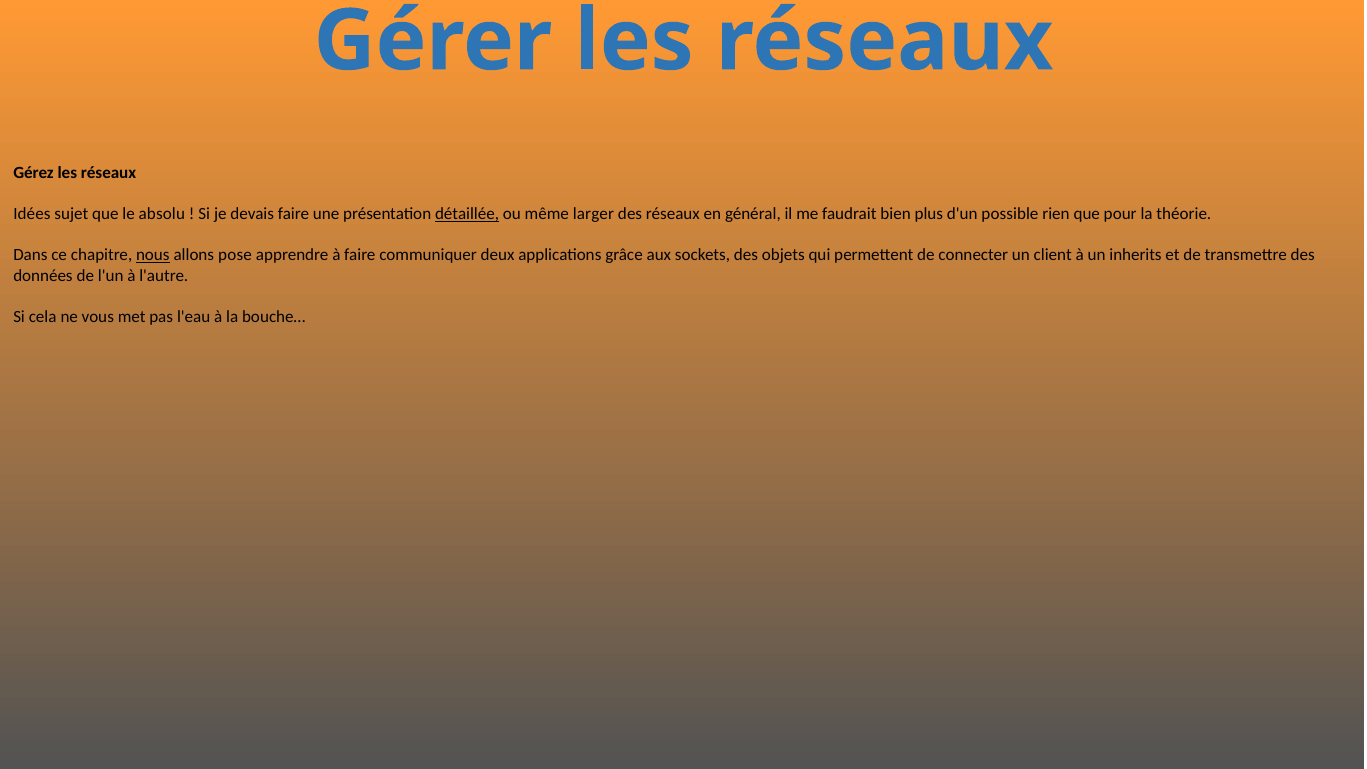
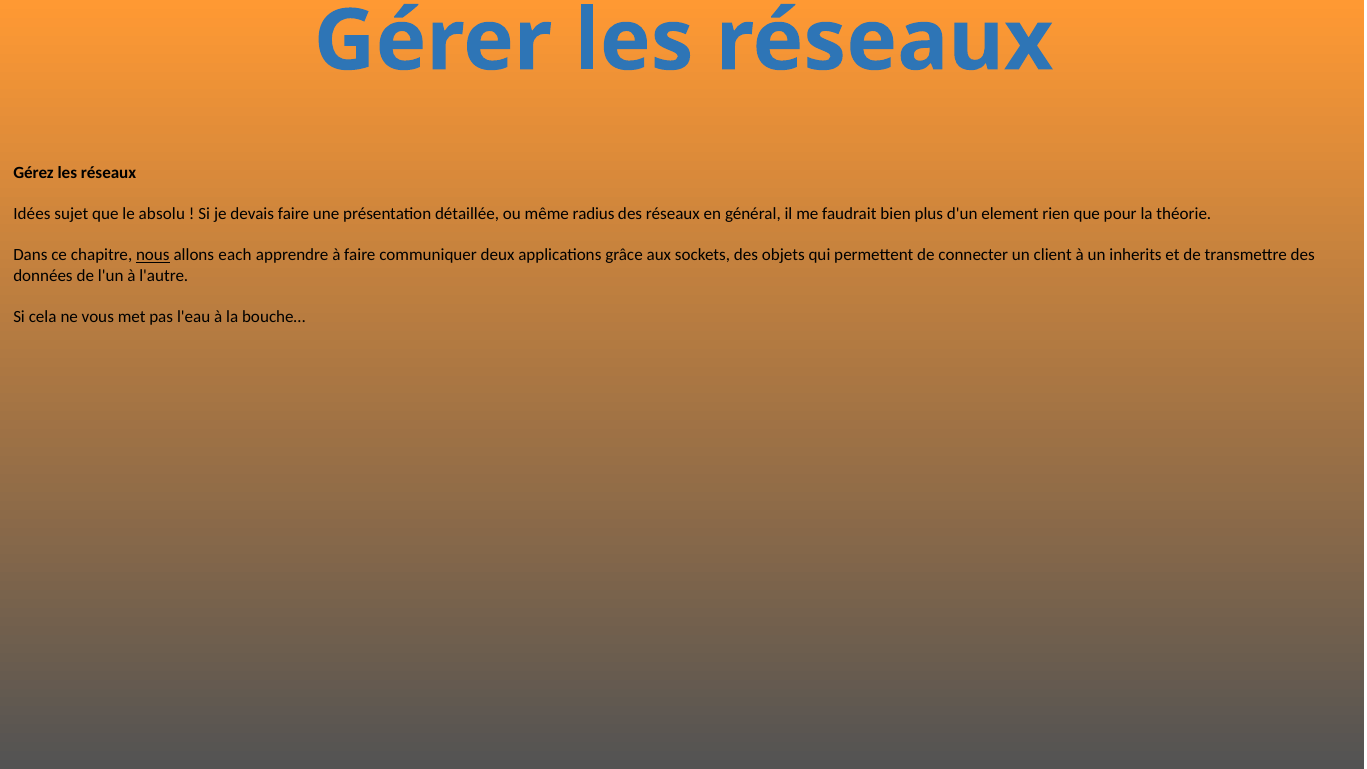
détaillée underline: present -> none (467, 214)
larger: larger -> radius (594, 214)
possible: possible -> element (1010, 214)
pose: pose -> each (235, 255)
